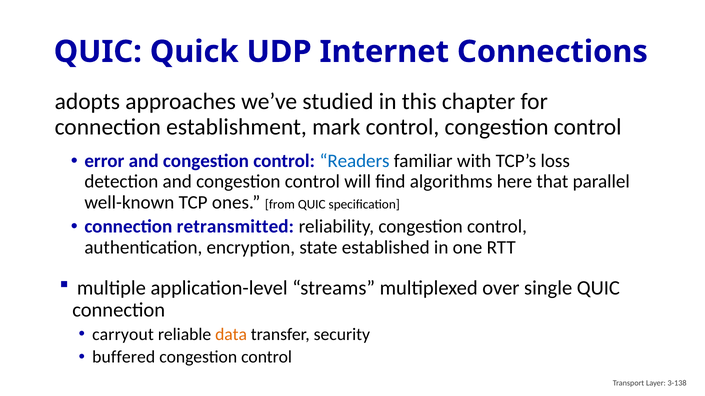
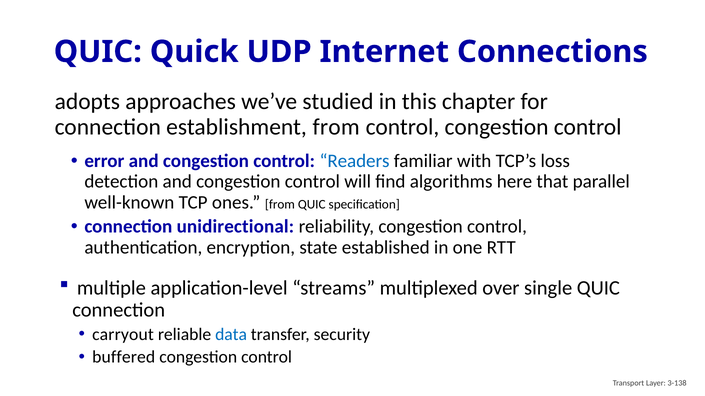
establishment mark: mark -> from (336, 127)
retransmitted: retransmitted -> unidirectional (235, 227)
data colour: orange -> blue (231, 335)
